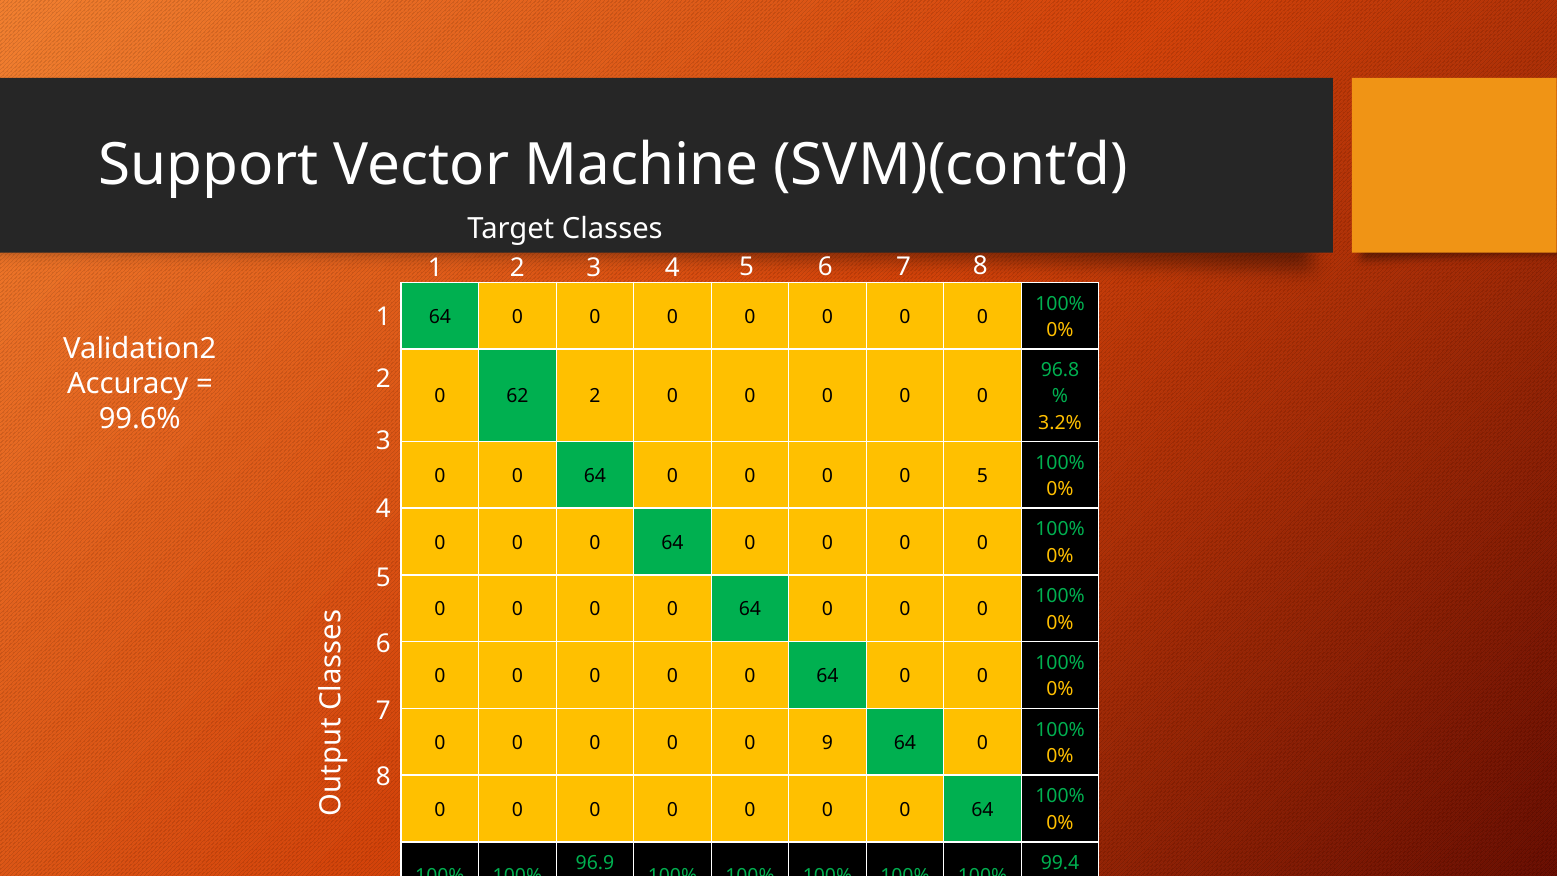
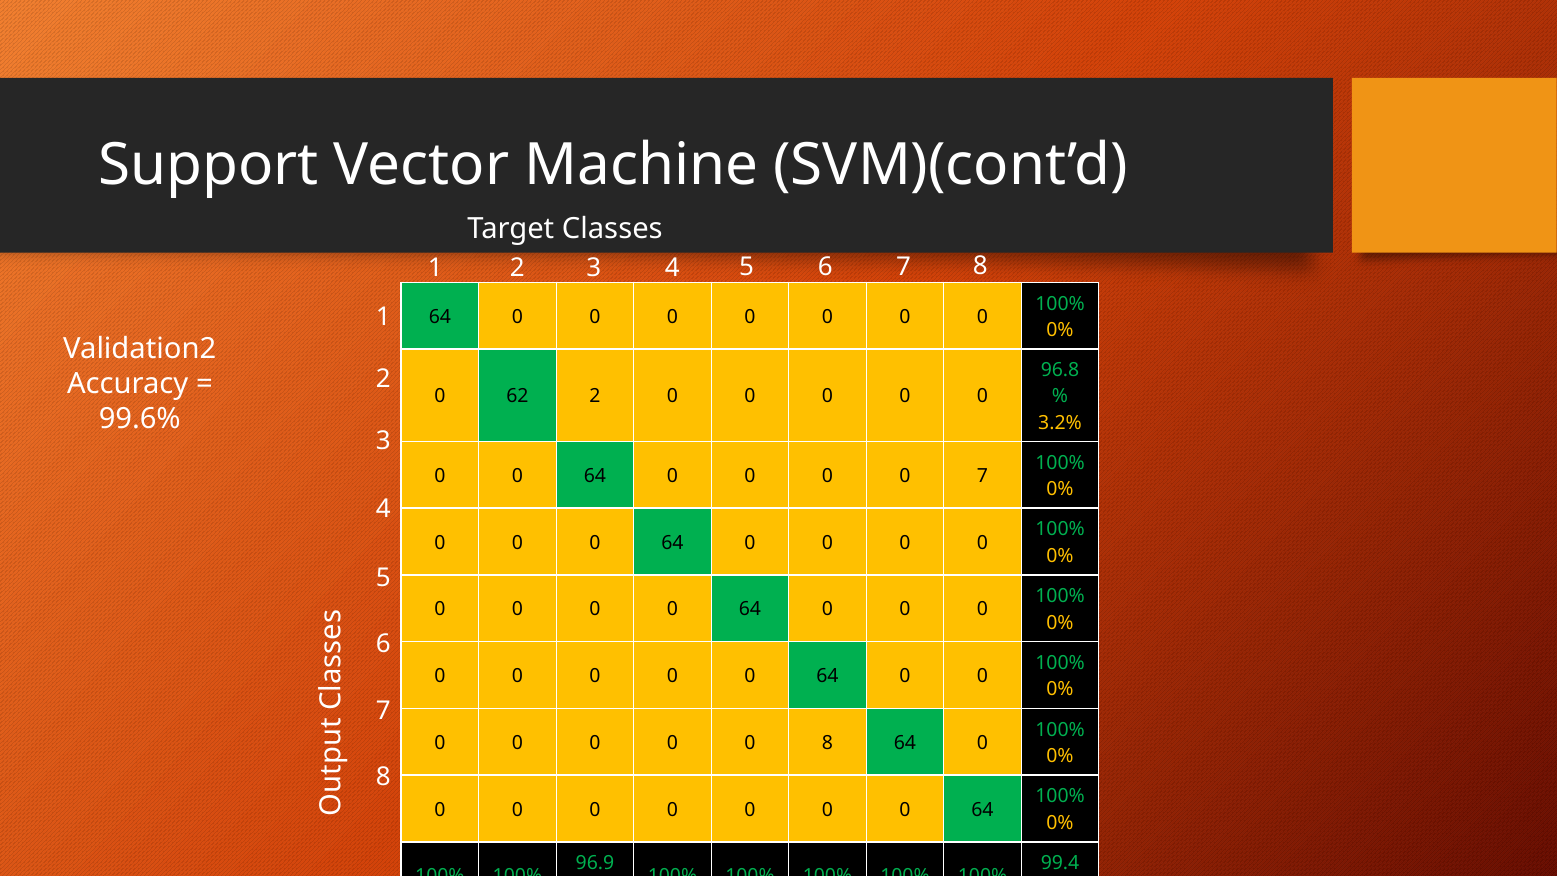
0 5: 5 -> 7 (983, 476)
0 9: 9 -> 8 (828, 743)
